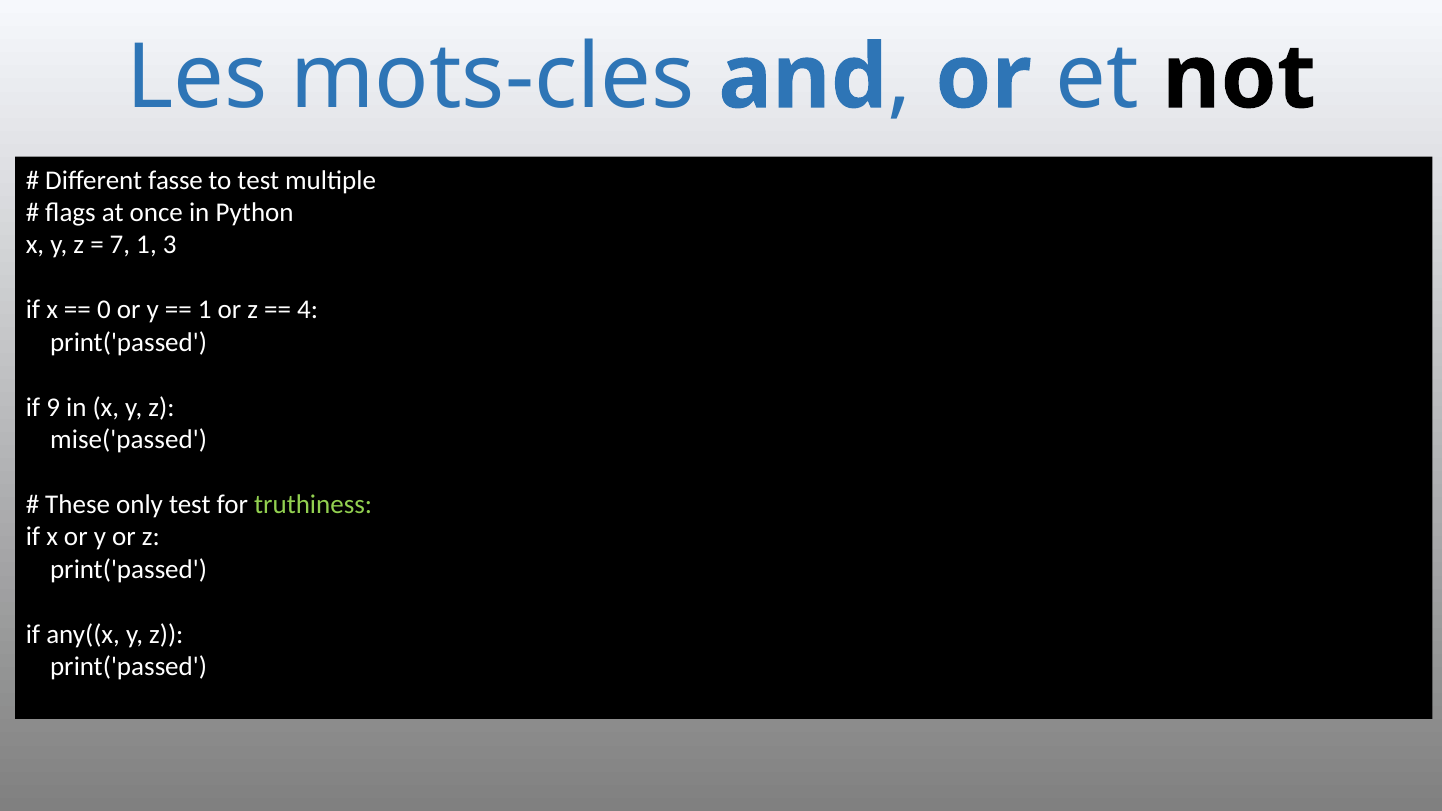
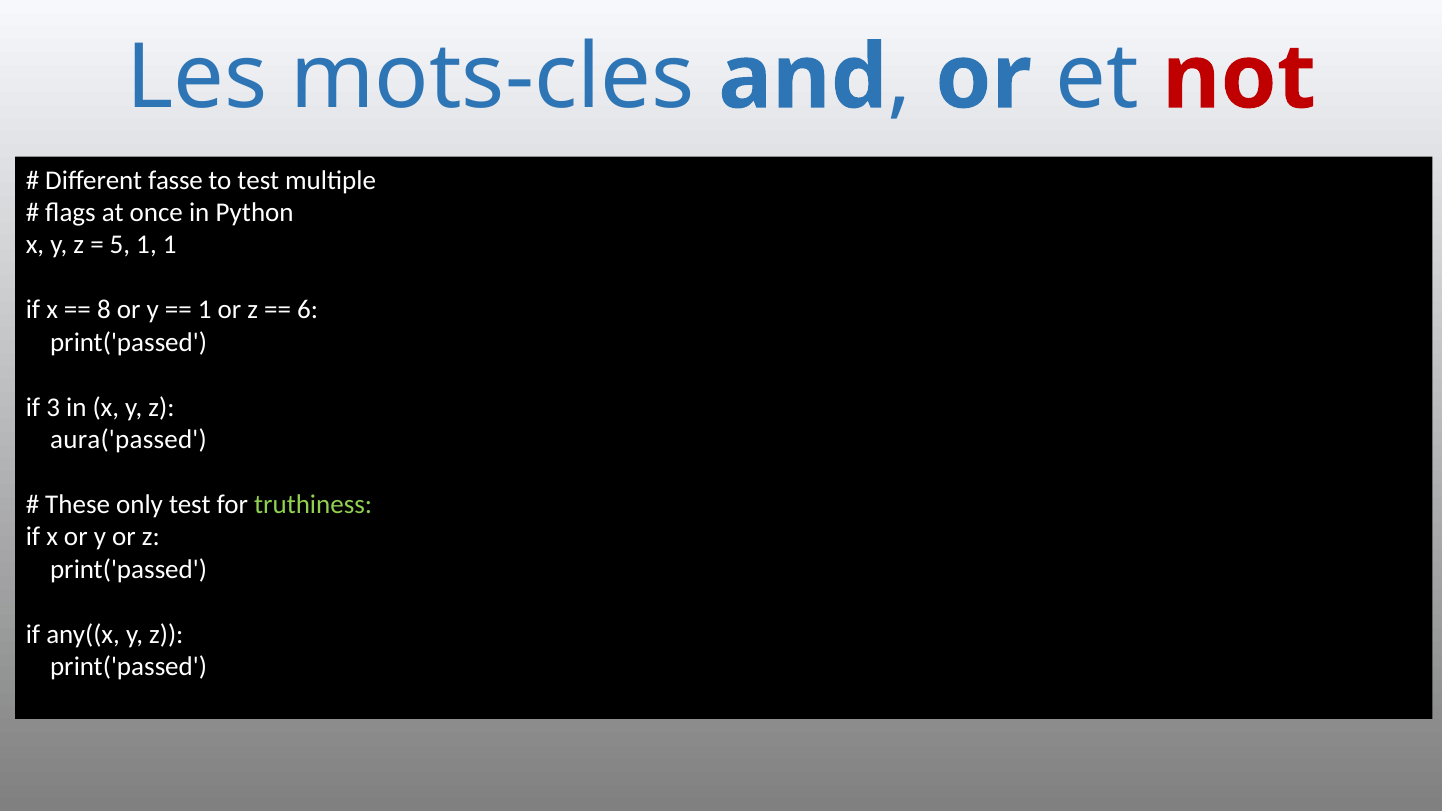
not colour: black -> red (1239, 78)
7: 7 -> 5 (120, 245)
1 3: 3 -> 1 (170, 245)
0: 0 -> 8 (104, 310)
4: 4 -> 6 (308, 310)
9: 9 -> 3 (53, 407)
mise('passed: mise('passed -> aura('passed (128, 440)
